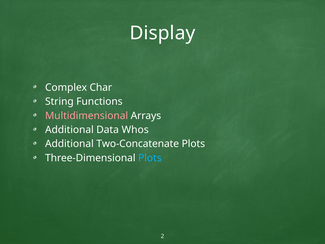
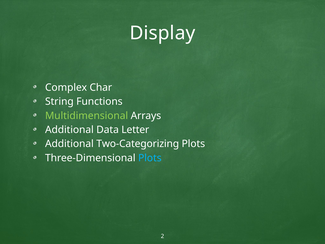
Multidimensional colour: pink -> light green (87, 116)
Whos: Whos -> Letter (135, 130)
Two-Concatenate: Two-Concatenate -> Two-Categorizing (138, 144)
